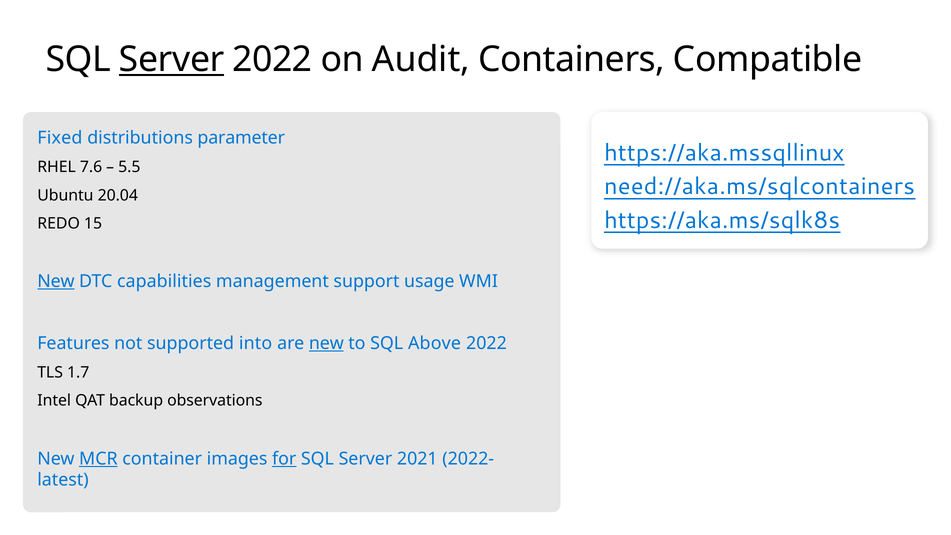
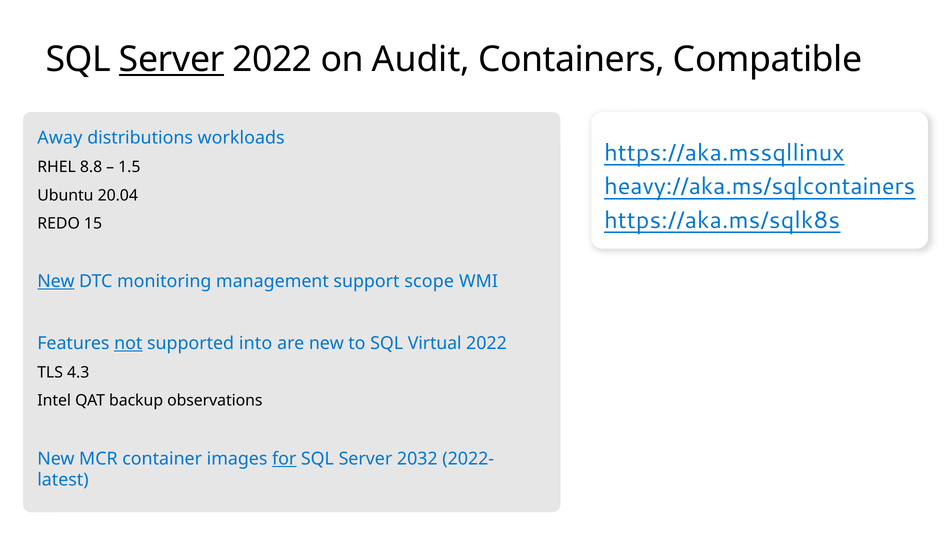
Fixed: Fixed -> Away (60, 138)
parameter: parameter -> workloads (241, 138)
7.6: 7.6 -> 8.8 (91, 167)
5.5: 5.5 -> 1.5 (129, 167)
need://aka.ms/sqlcontainers: need://aka.ms/sqlcontainers -> heavy://aka.ms/sqlcontainers (760, 187)
capabilities: capabilities -> monitoring (164, 281)
usage: usage -> scope (429, 281)
not underline: none -> present (128, 343)
new underline: present -> none (326, 343)
Above: Above -> Virtual (435, 343)
1.7: 1.7 -> 4.3 (78, 372)
MCR underline: present -> none (98, 459)
2021: 2021 -> 2032 (417, 459)
